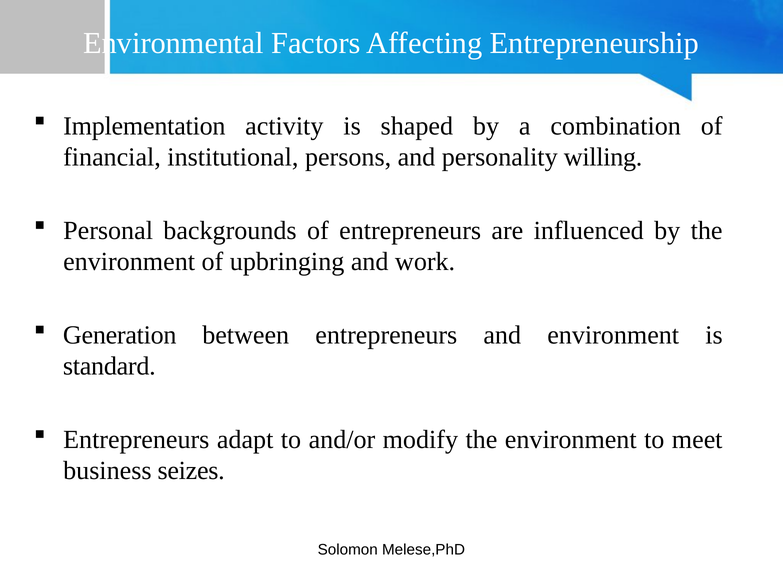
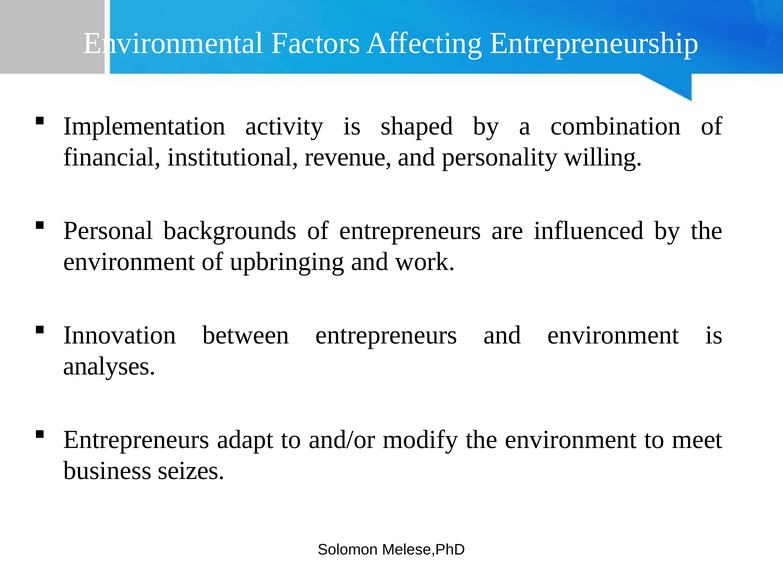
persons: persons -> revenue (348, 157)
Generation: Generation -> Innovation (120, 335)
standard: standard -> analyses (109, 366)
